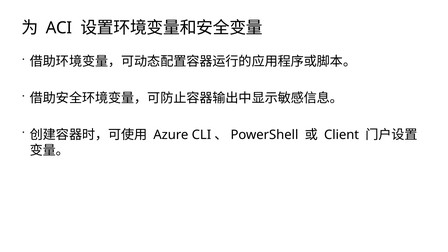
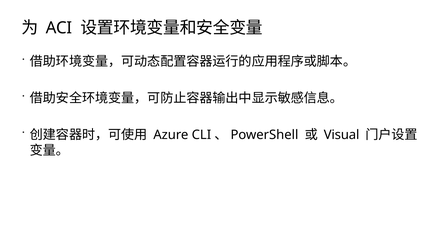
Client: Client -> Visual (342, 135)
